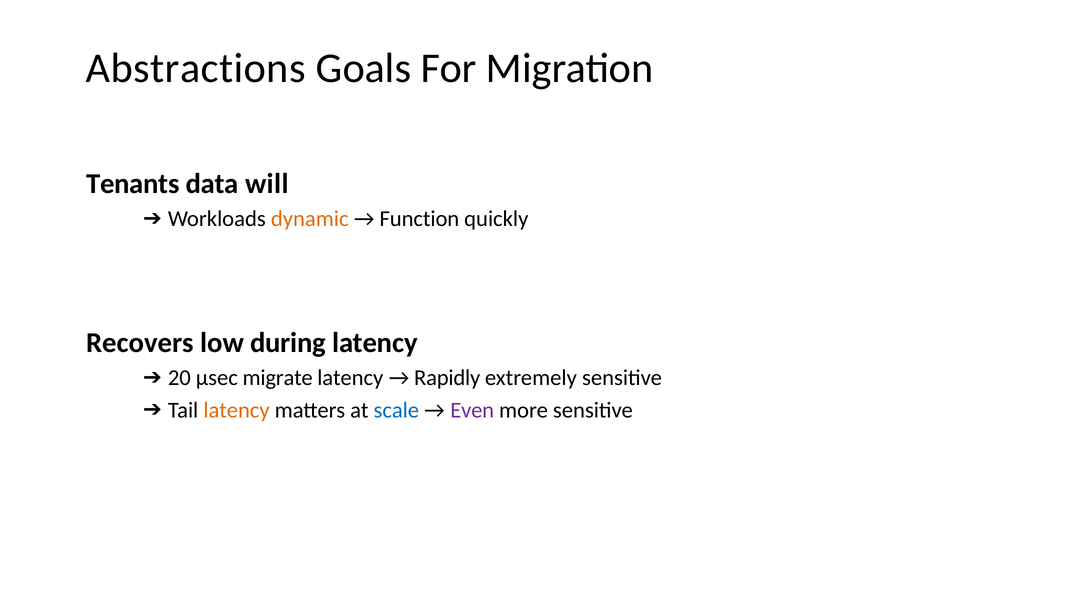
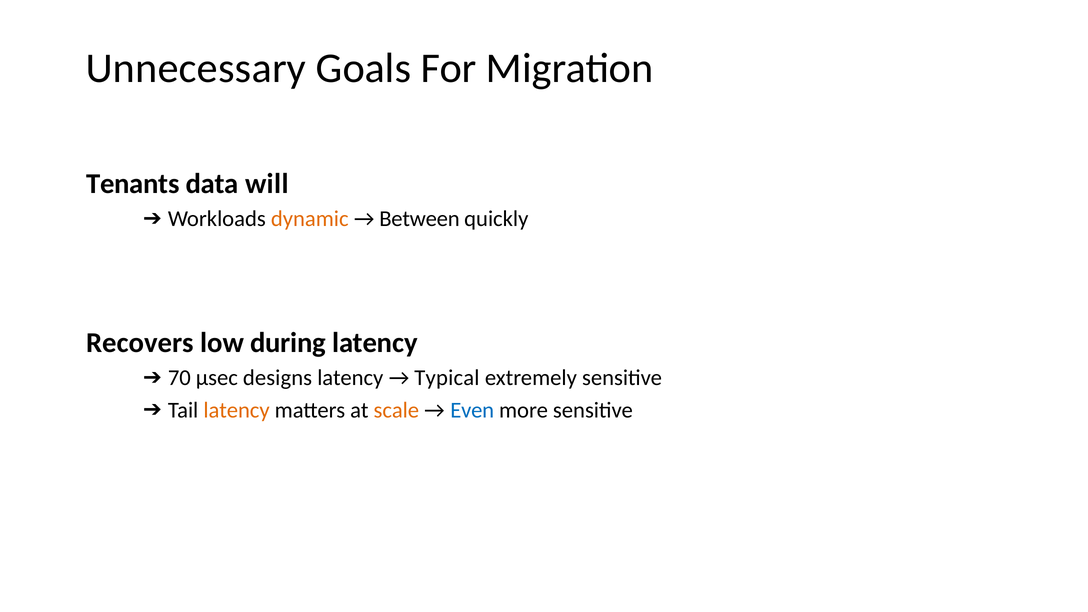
Abstractions: Abstractions -> Unnecessary (196, 69)
Function: Function -> Between (419, 219)
20: 20 -> 70 (179, 378)
migrate: migrate -> designs (278, 378)
Rapidly: Rapidly -> Typical (447, 378)
scale colour: blue -> orange (396, 410)
Even colour: purple -> blue (472, 410)
